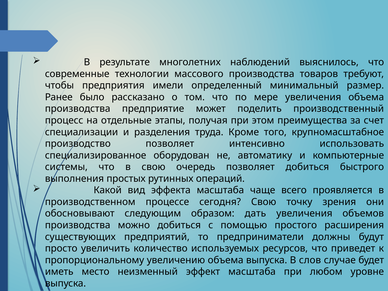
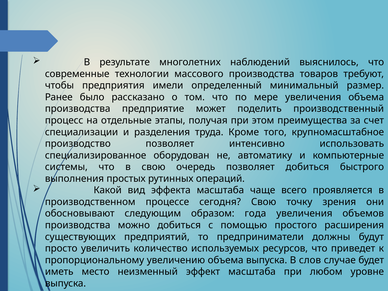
дать: дать -> года (255, 214)
